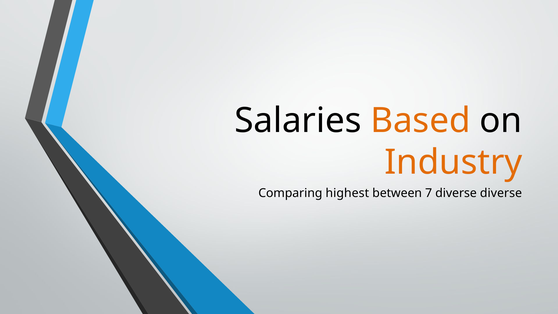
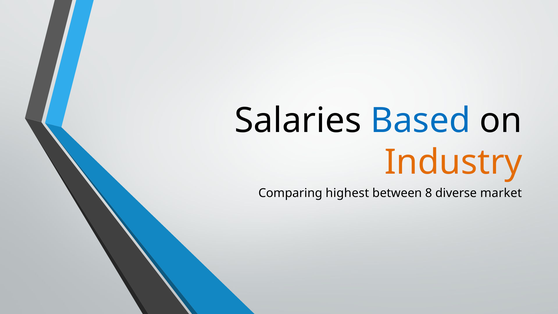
Based colour: orange -> blue (420, 120)
7: 7 -> 8 (429, 193)
diverse diverse: diverse -> market (501, 193)
